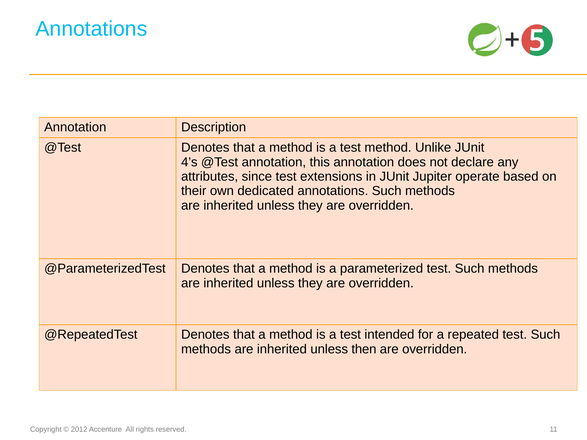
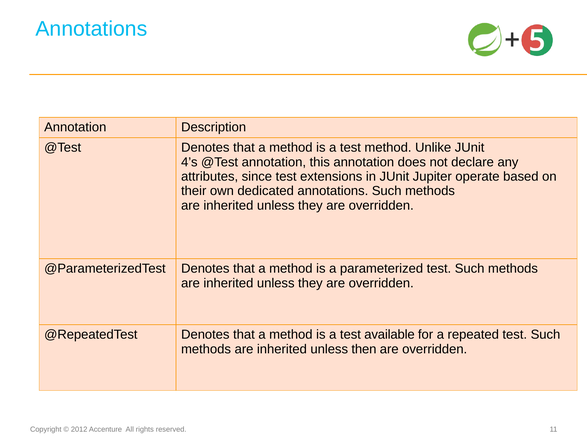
intended: intended -> available (389, 335)
